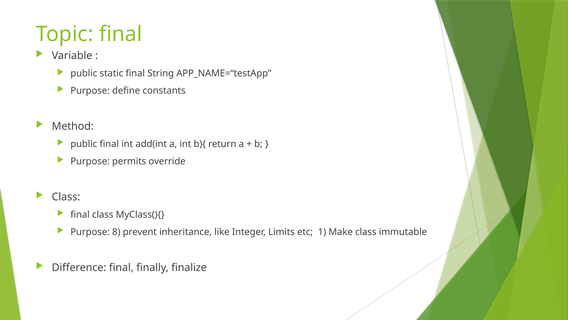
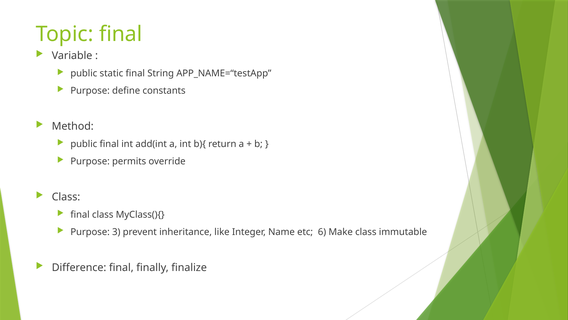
8: 8 -> 3 (116, 232)
Limits: Limits -> Name (282, 232)
1: 1 -> 6 (322, 232)
